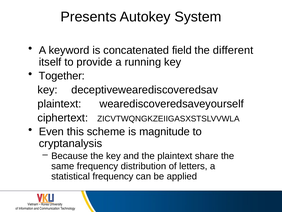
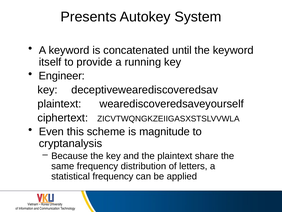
field: field -> until (182, 50)
the different: different -> keyword (233, 50)
Together: Together -> Engineer (62, 76)
